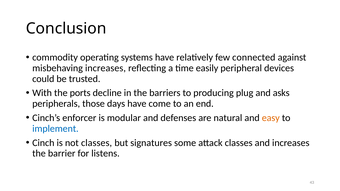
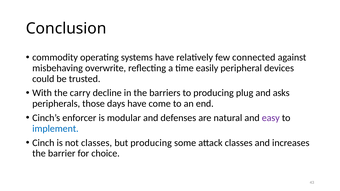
misbehaving increases: increases -> overwrite (106, 68)
ports: ports -> carry (80, 93)
easy colour: orange -> purple (271, 118)
but signatures: signatures -> producing (151, 143)
listens: listens -> choice (106, 154)
